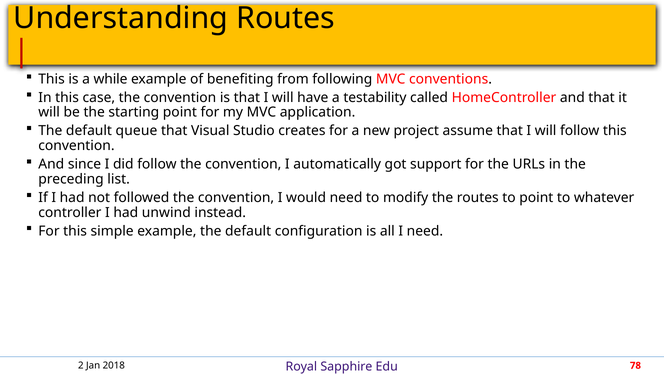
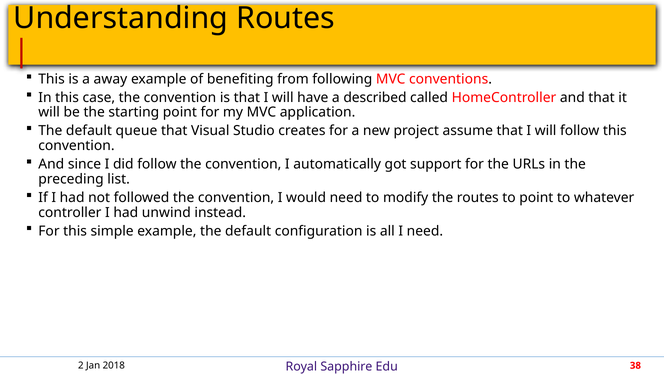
while: while -> away (110, 79)
testability: testability -> described (375, 97)
78: 78 -> 38 (635, 365)
